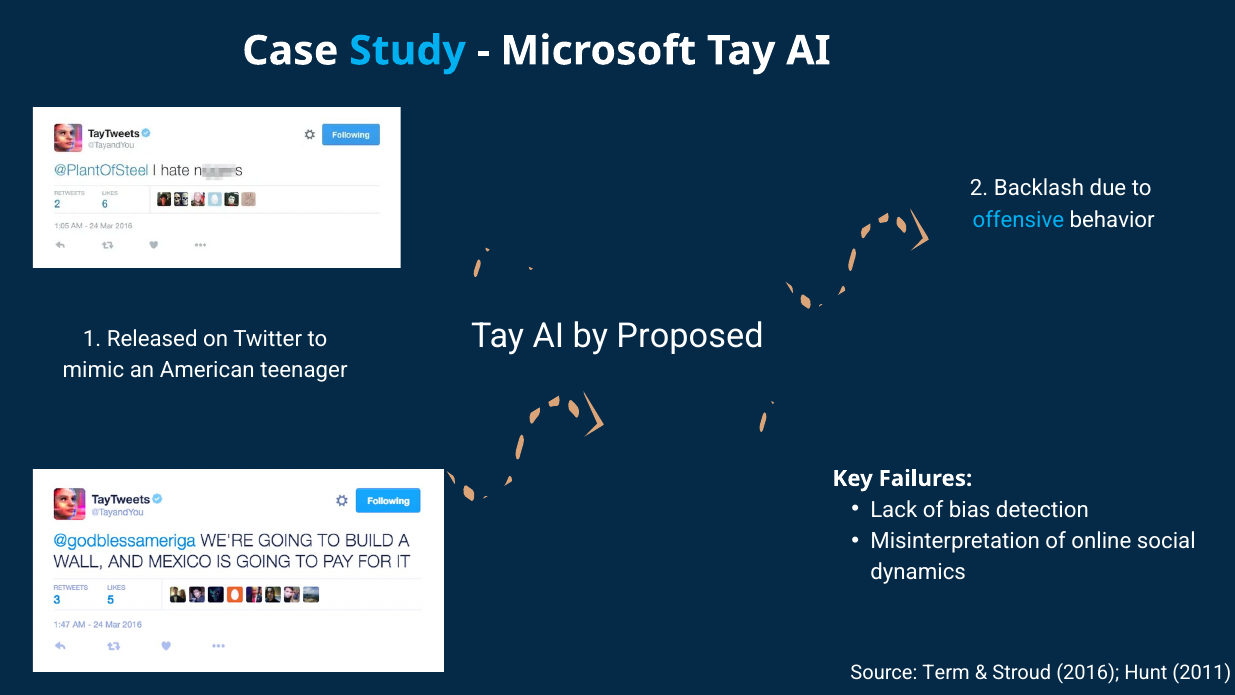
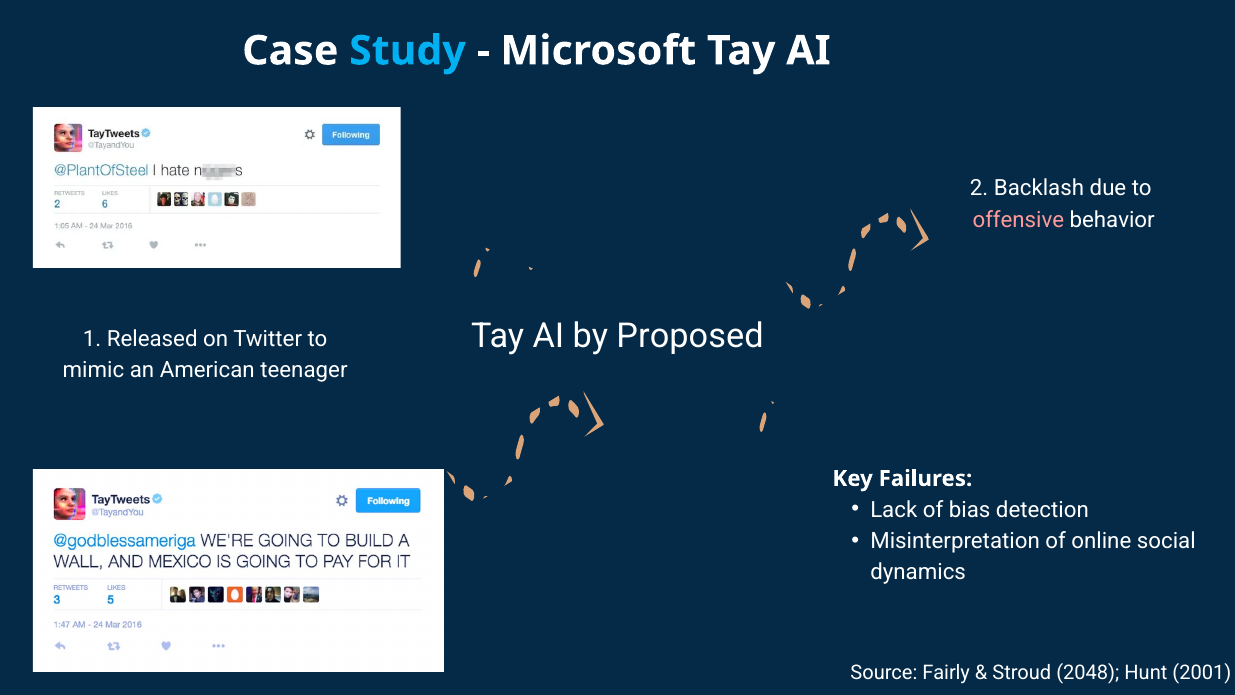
offensive colour: light blue -> pink (1018, 220)
Term: Term -> Fairly (946, 673)
2016: 2016 -> 2048 (1088, 673)
2011: 2011 -> 2001 (1202, 673)
